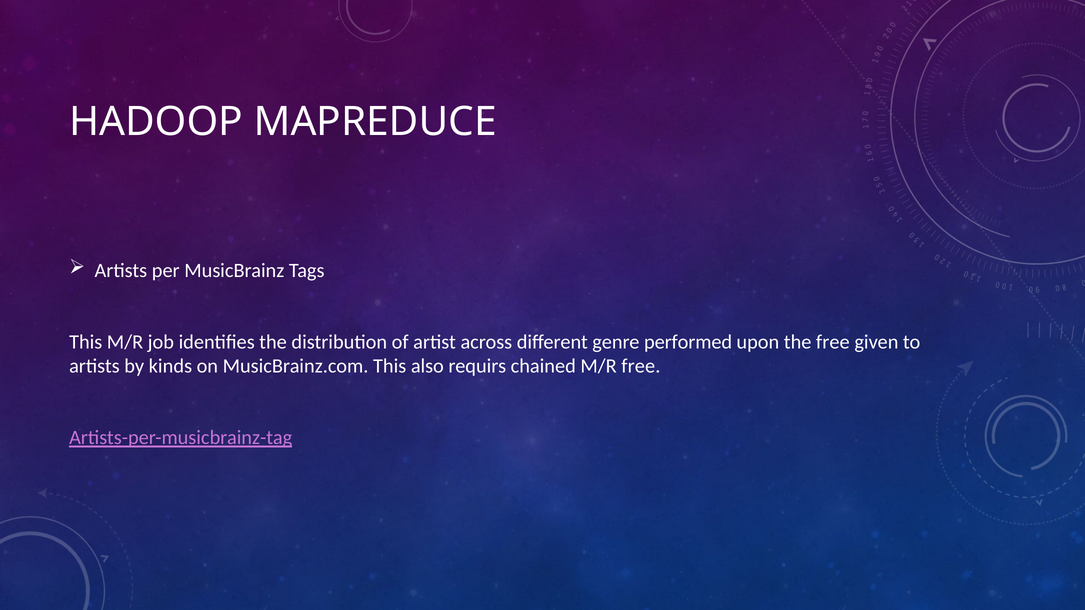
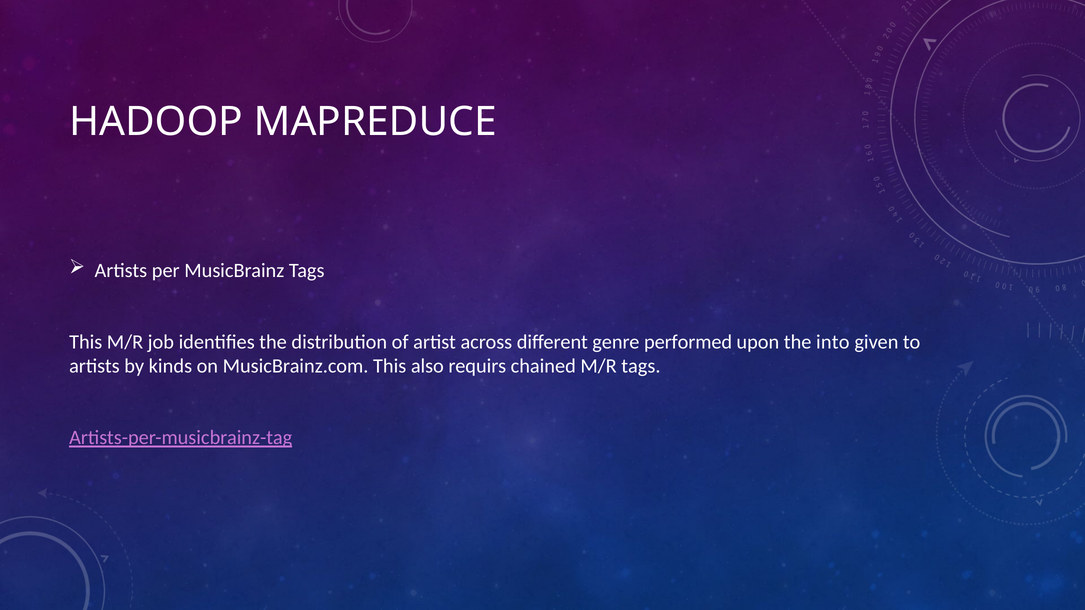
the free: free -> into (833, 342)
M/R free: free -> tags (641, 366)
